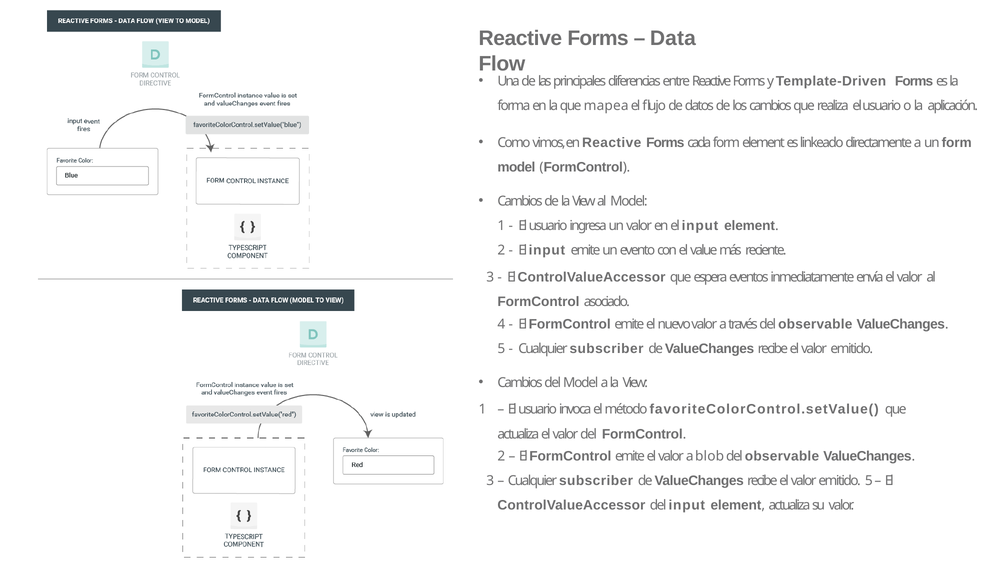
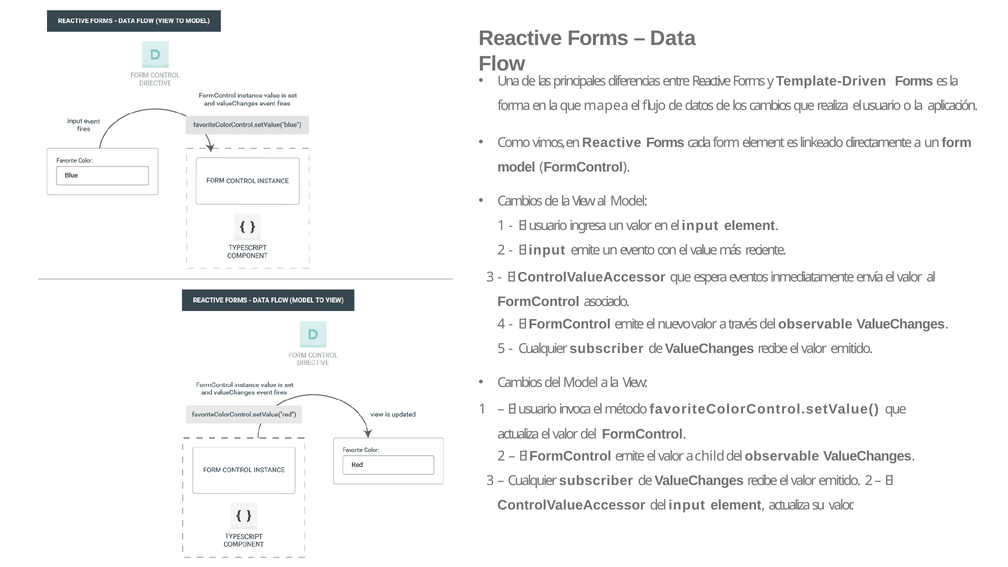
blob: blob -> child (710, 456)
5: 5 -> 2 (869, 481)
